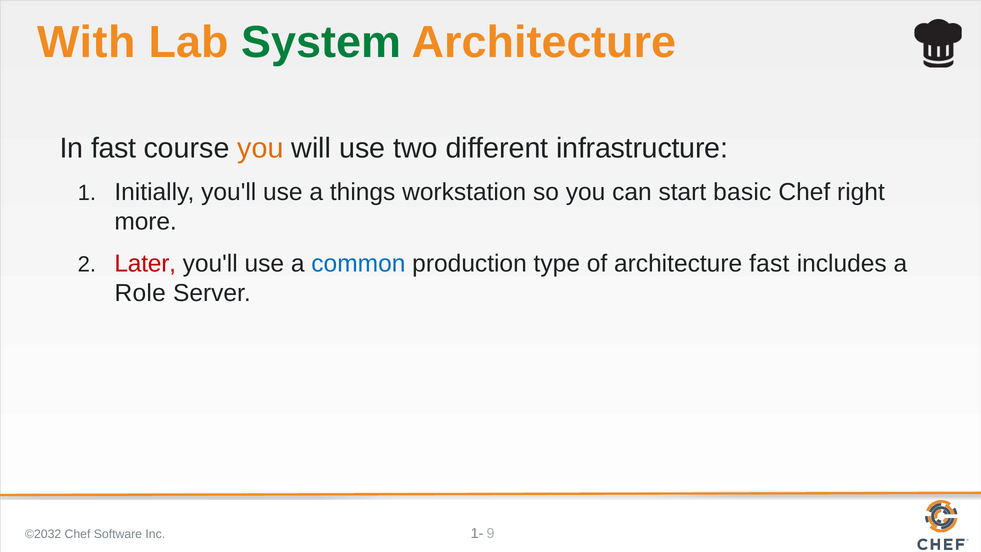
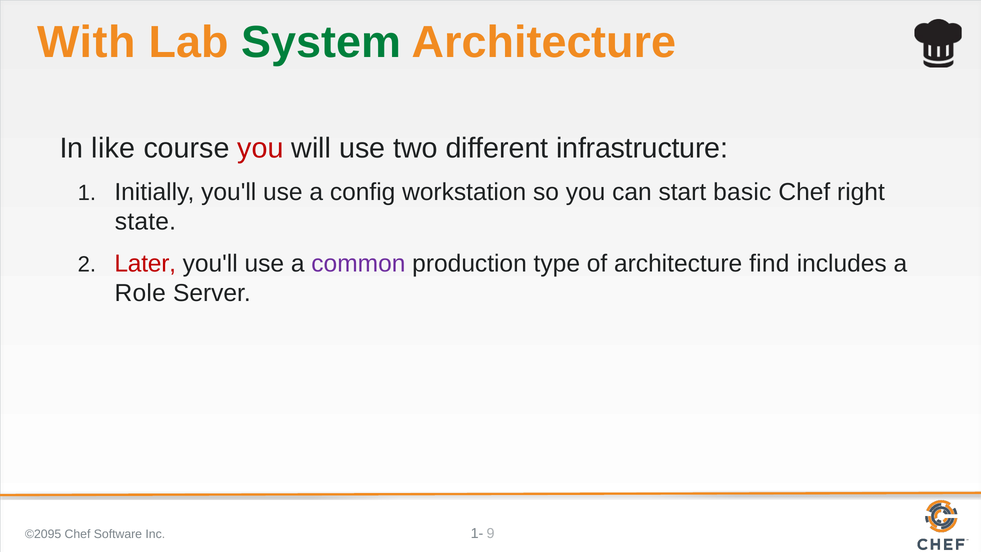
In fast: fast -> like (113, 148)
you colour: orange -> red (261, 148)
things: things -> config (363, 192)
more: more -> state (145, 222)
common colour: blue -> purple (358, 263)
architecture fast: fast -> find (769, 263)
©2032: ©2032 -> ©2095 (43, 534)
